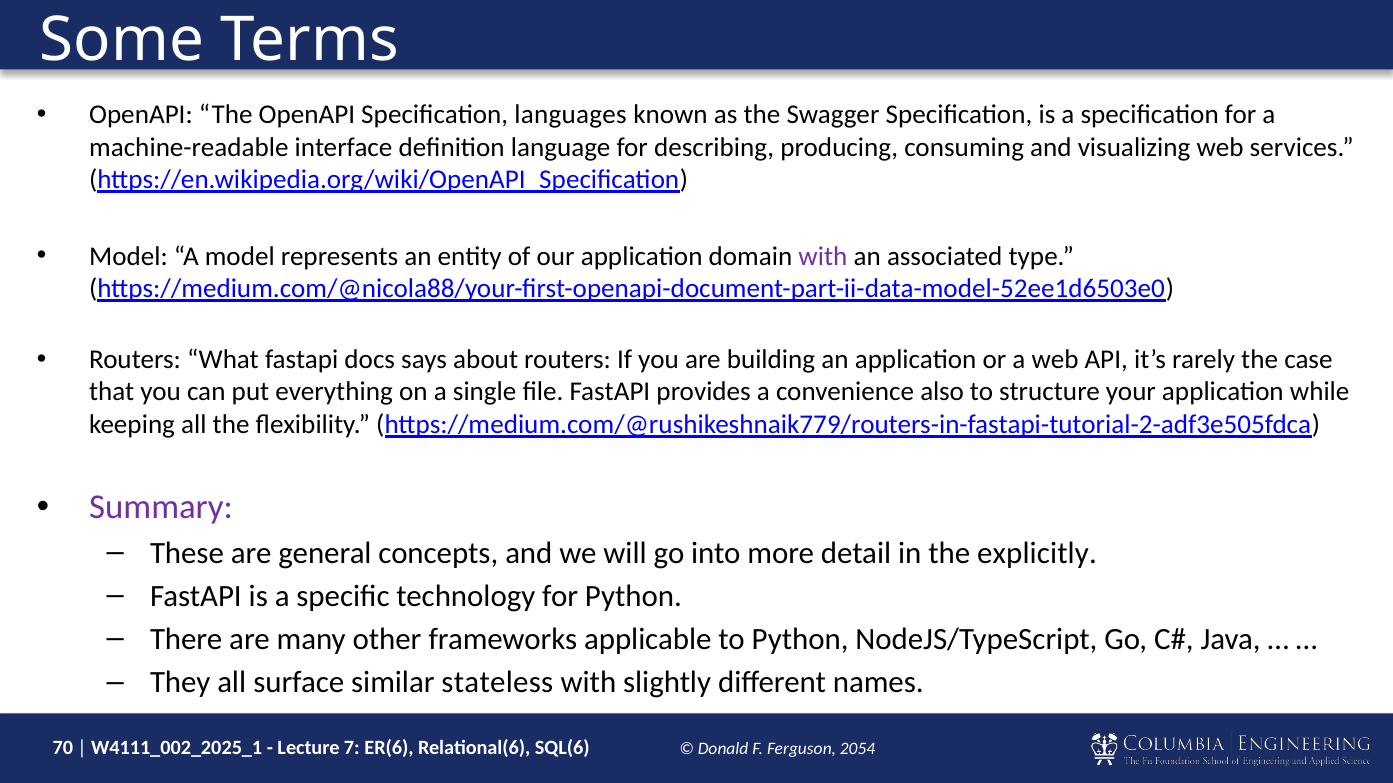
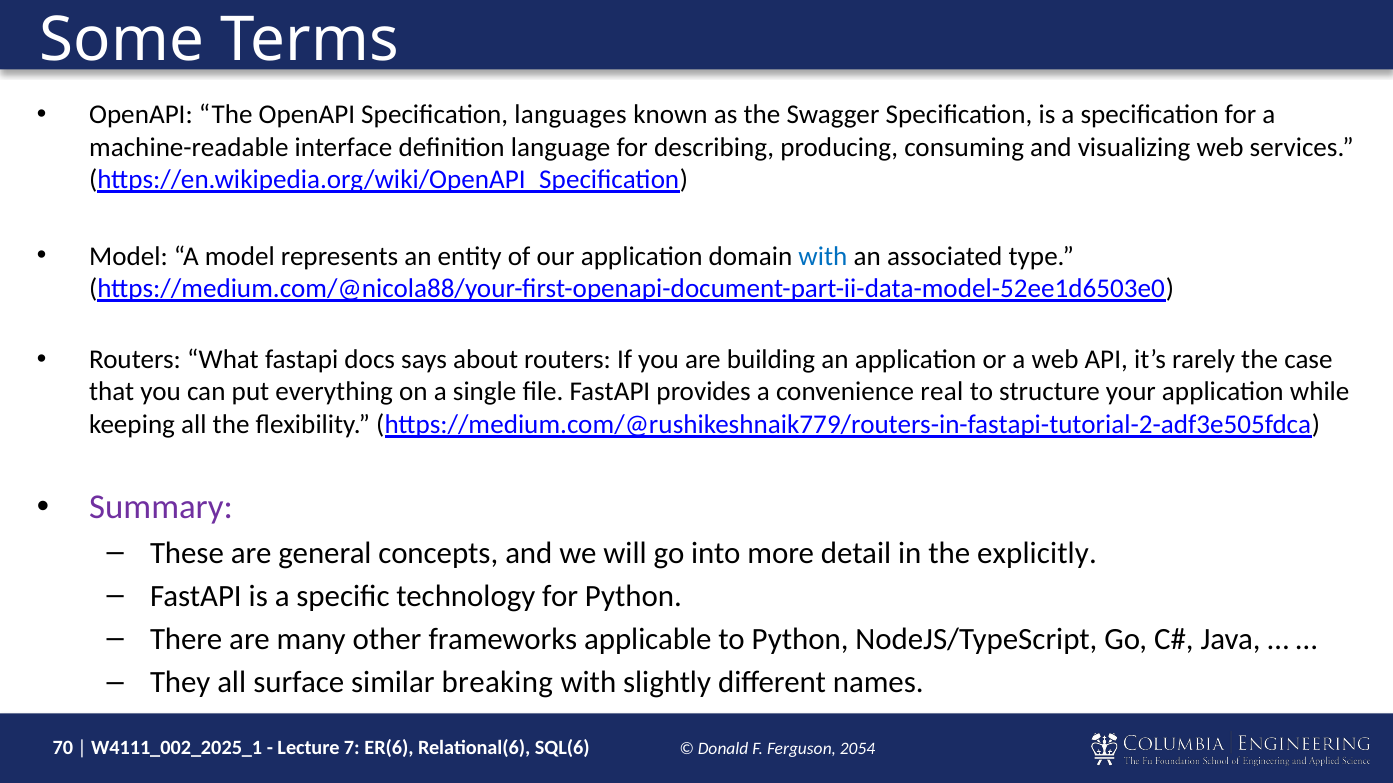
with colour: purple -> blue (823, 256)
also: also -> real (942, 392)
stateless: stateless -> breaking (497, 683)
